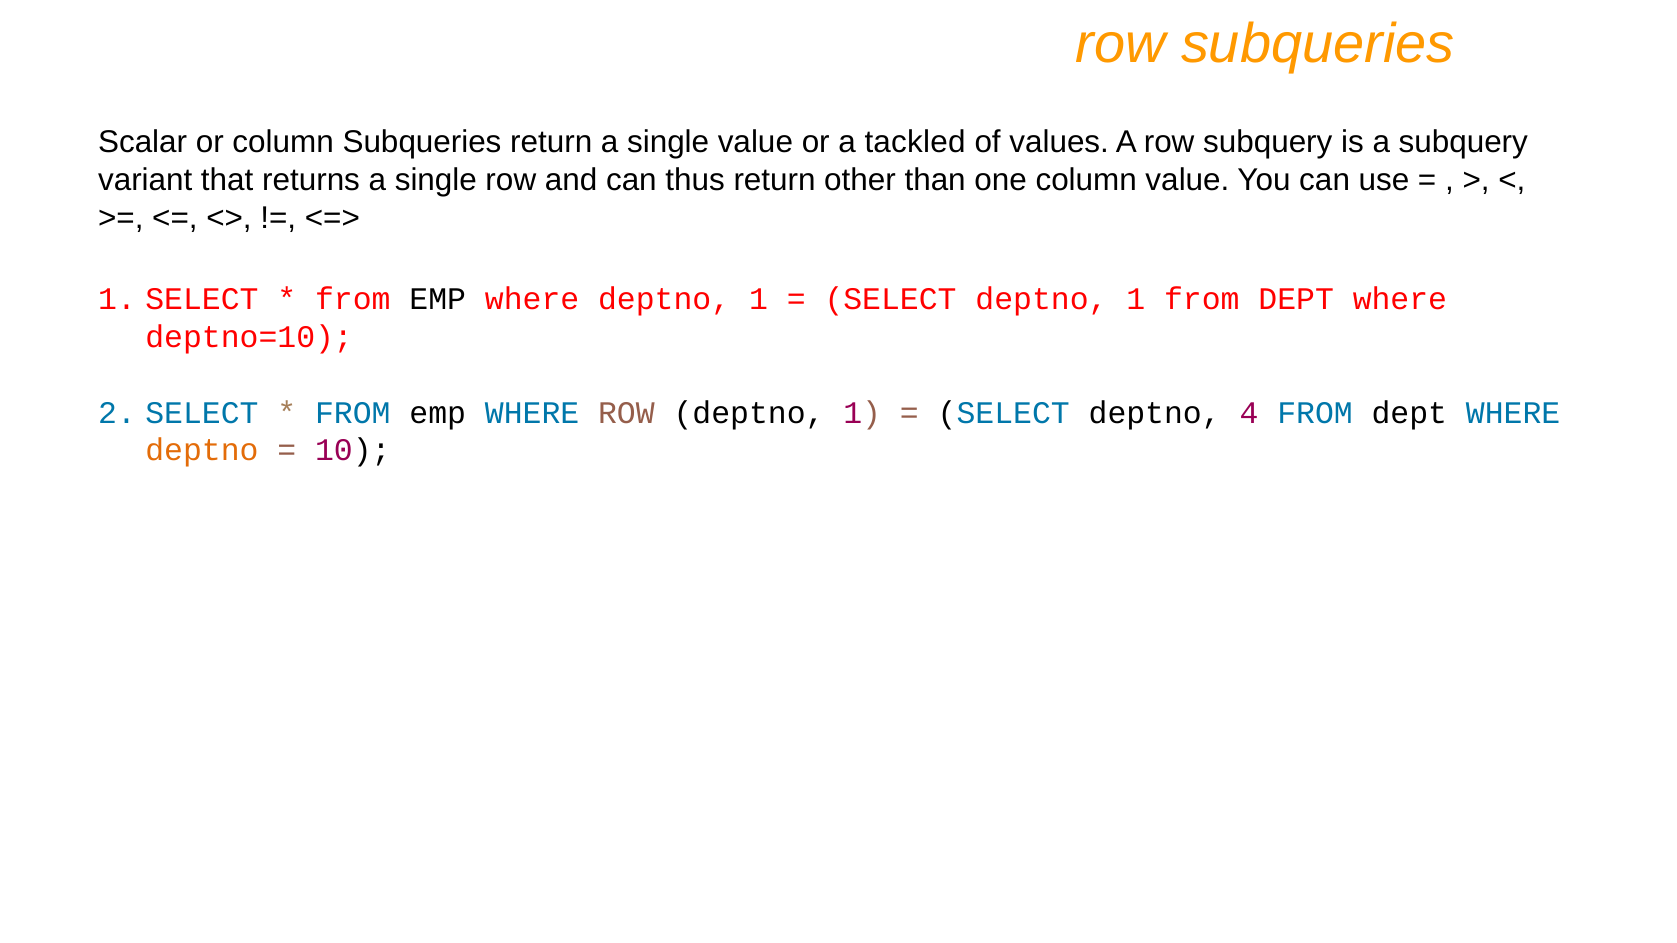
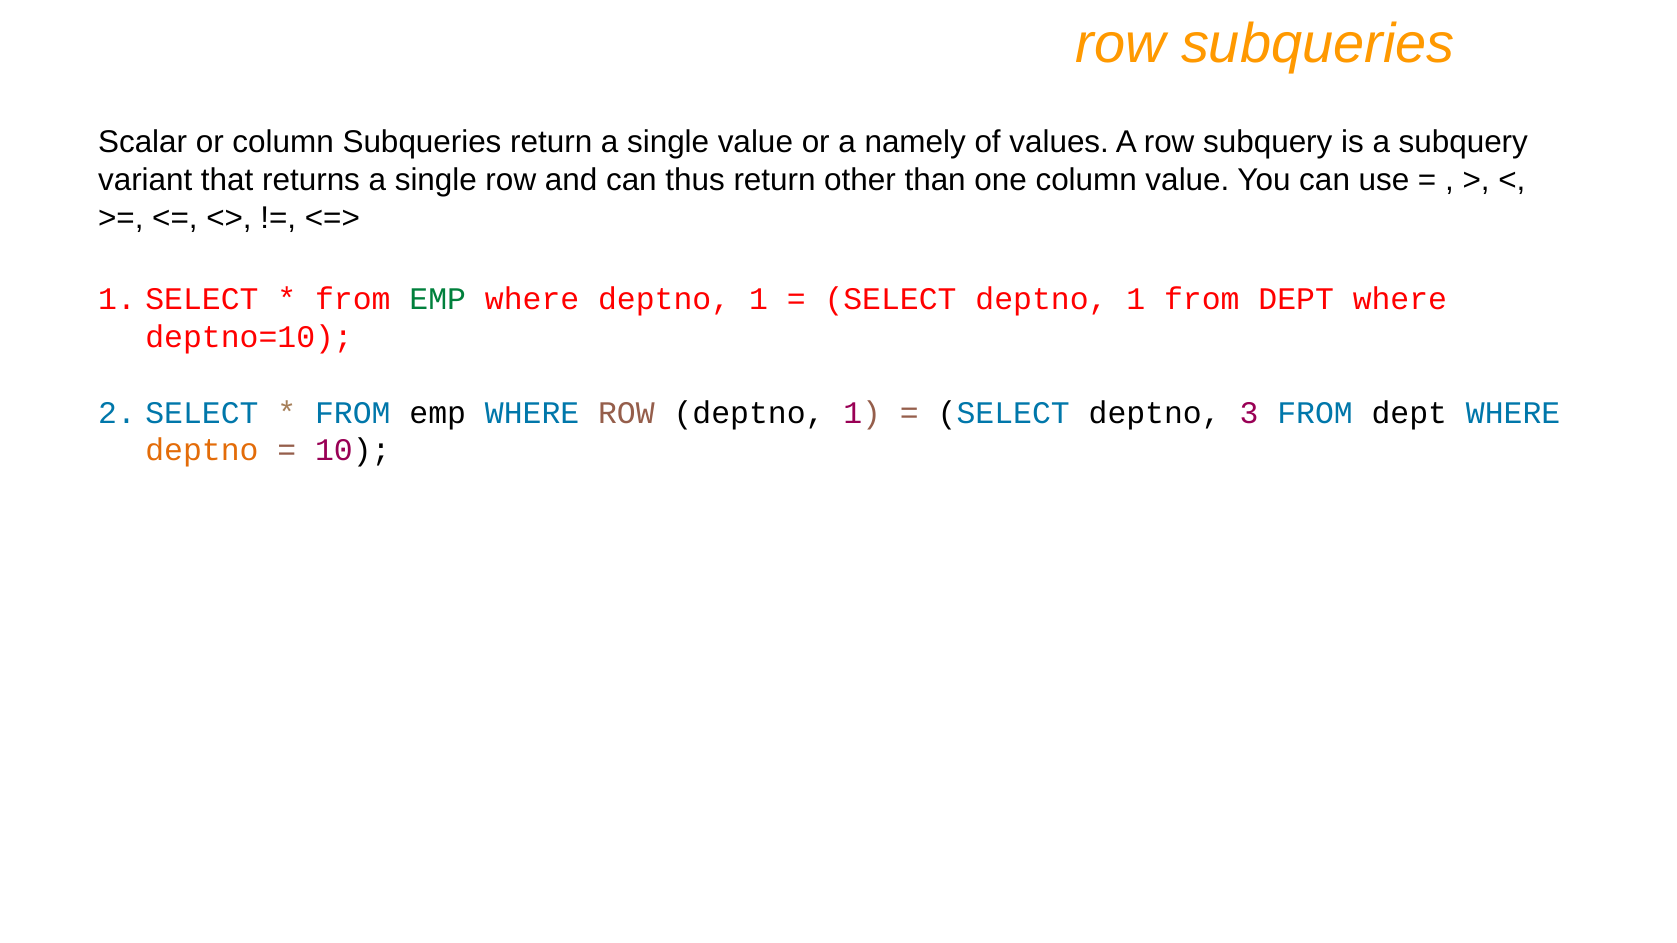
tackled: tackled -> namely (915, 142)
EMP colour: black -> green (438, 300)
4: 4 -> 3 (1249, 413)
